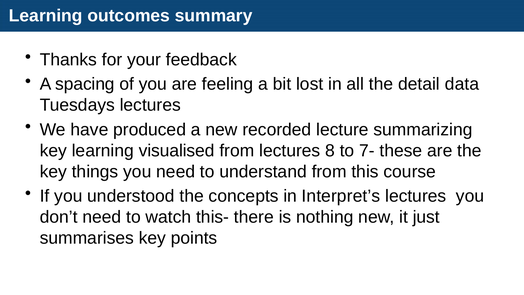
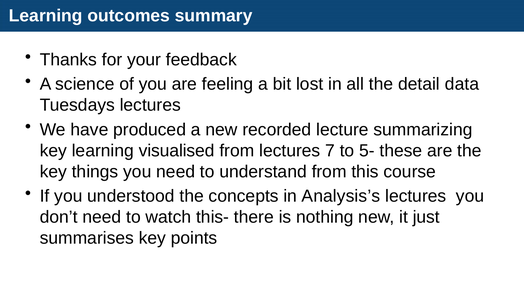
spacing: spacing -> science (85, 84)
8: 8 -> 7 (330, 151)
7-: 7- -> 5- (367, 151)
Interpret’s: Interpret’s -> Analysis’s (341, 196)
